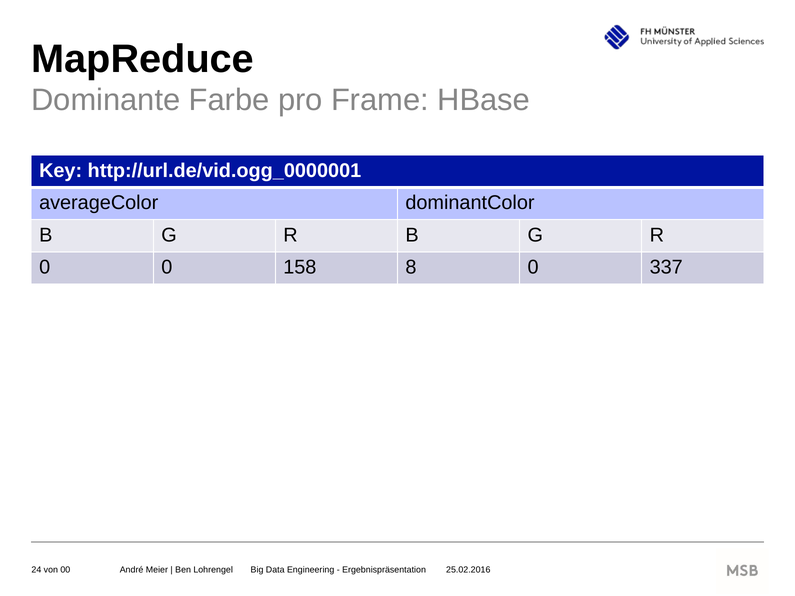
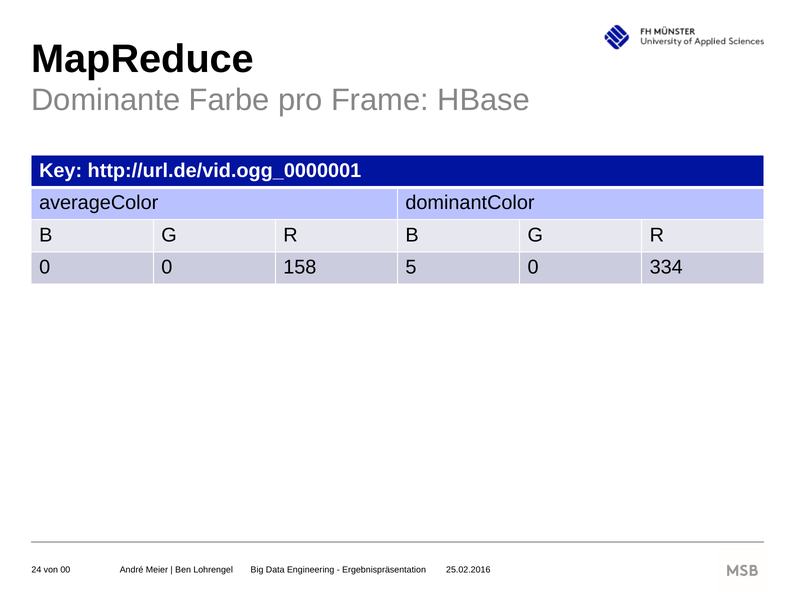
8: 8 -> 5 (411, 267)
337: 337 -> 334 (666, 267)
